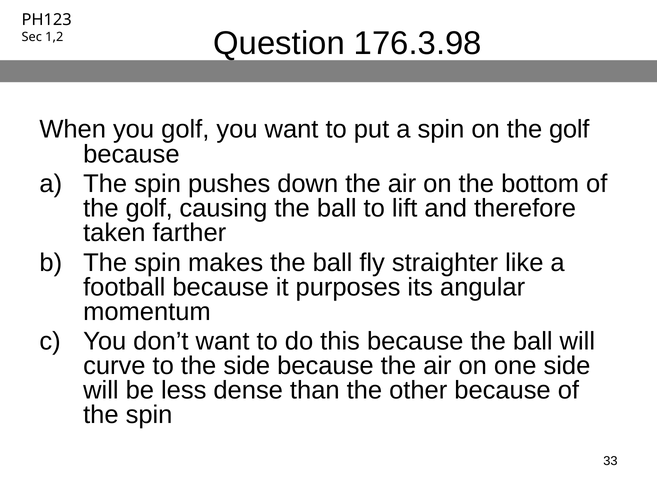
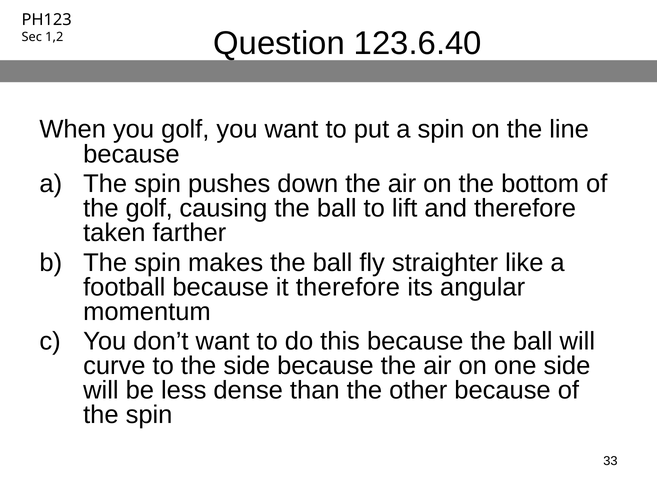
176.3.98: 176.3.98 -> 123.6.40 (418, 43)
on the golf: golf -> line (569, 129)
it purposes: purposes -> therefore (348, 287)
